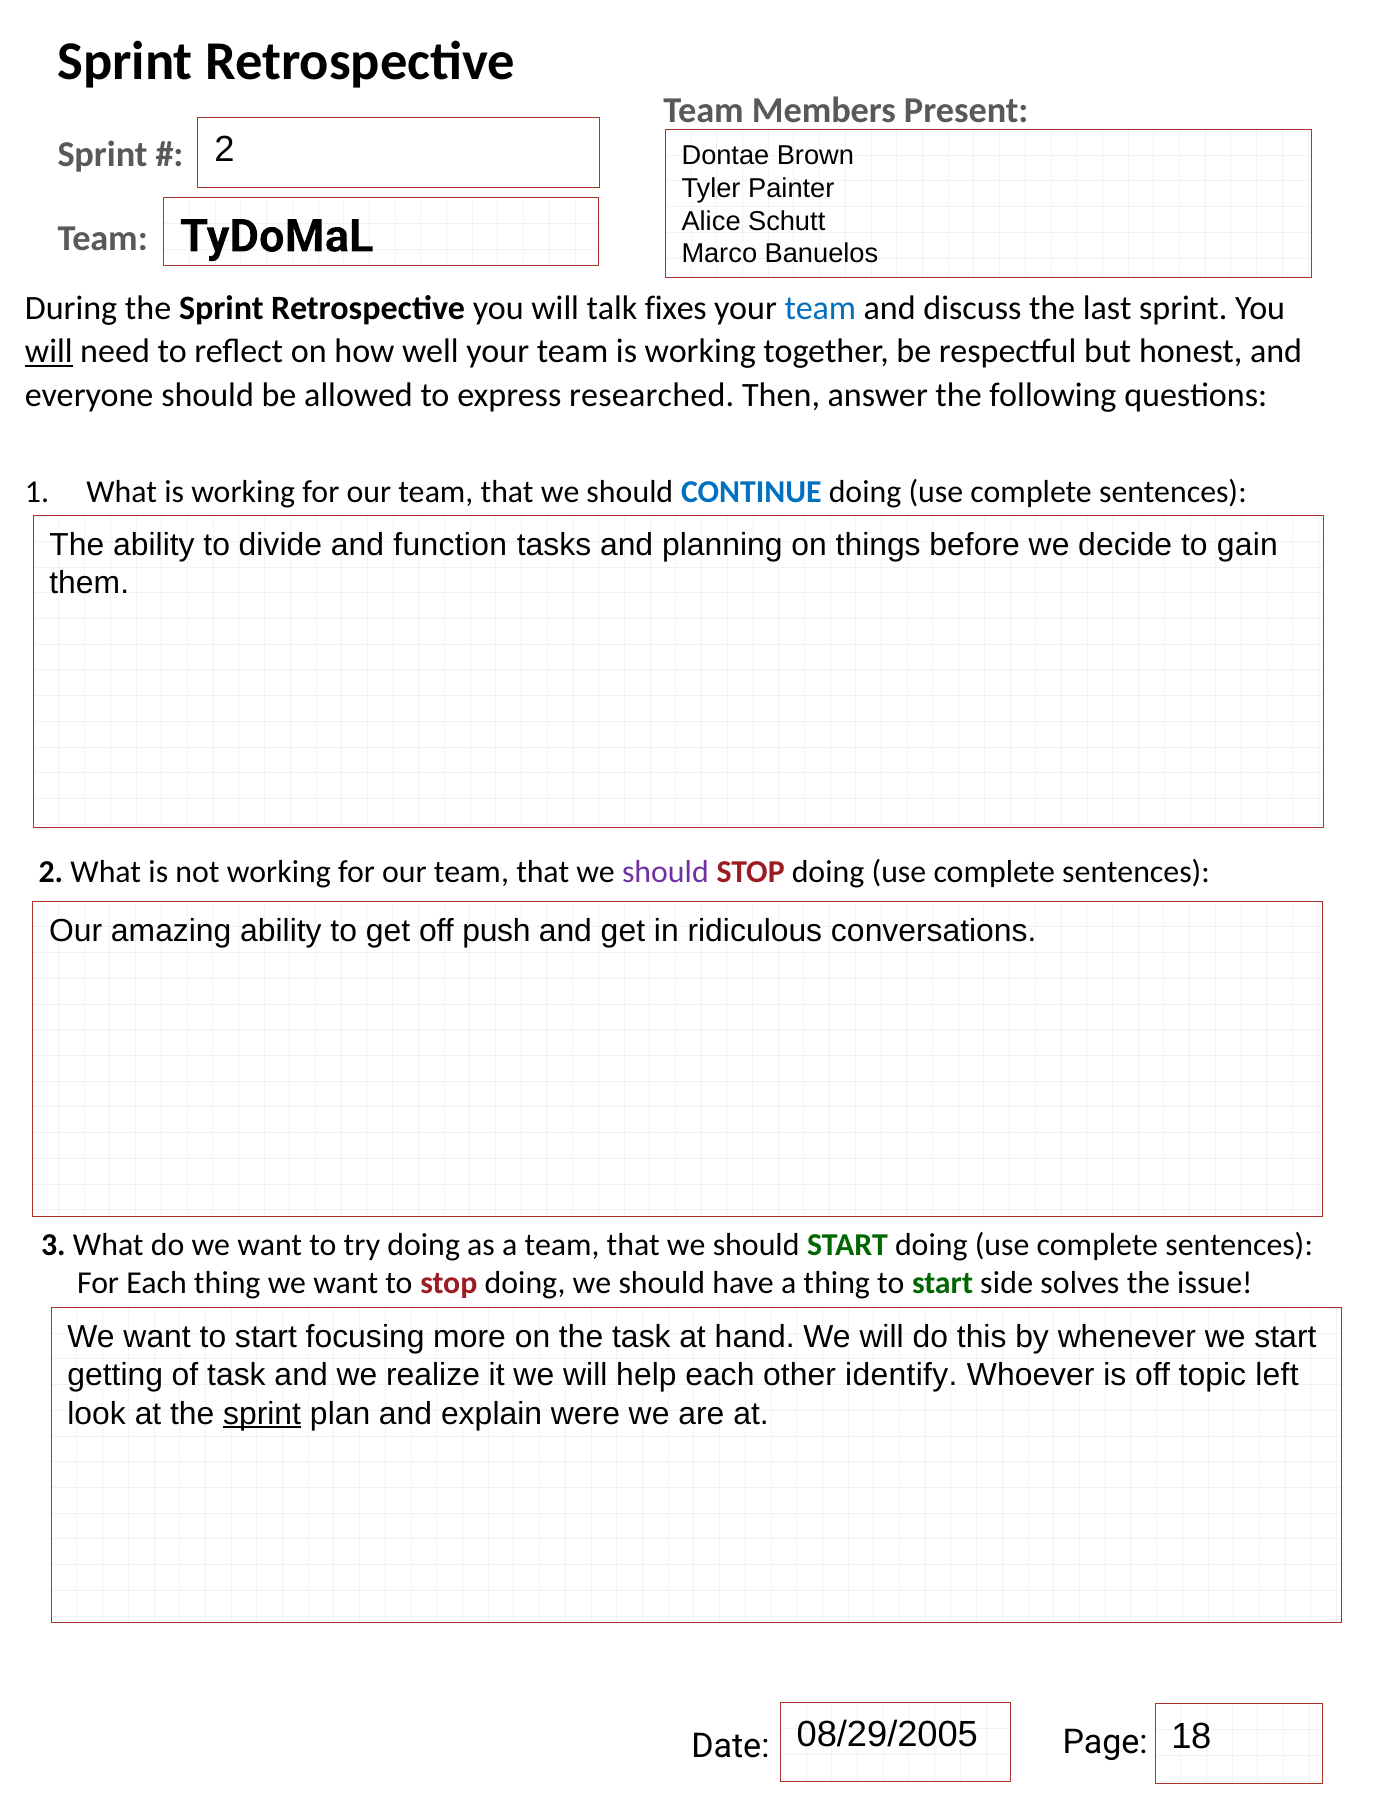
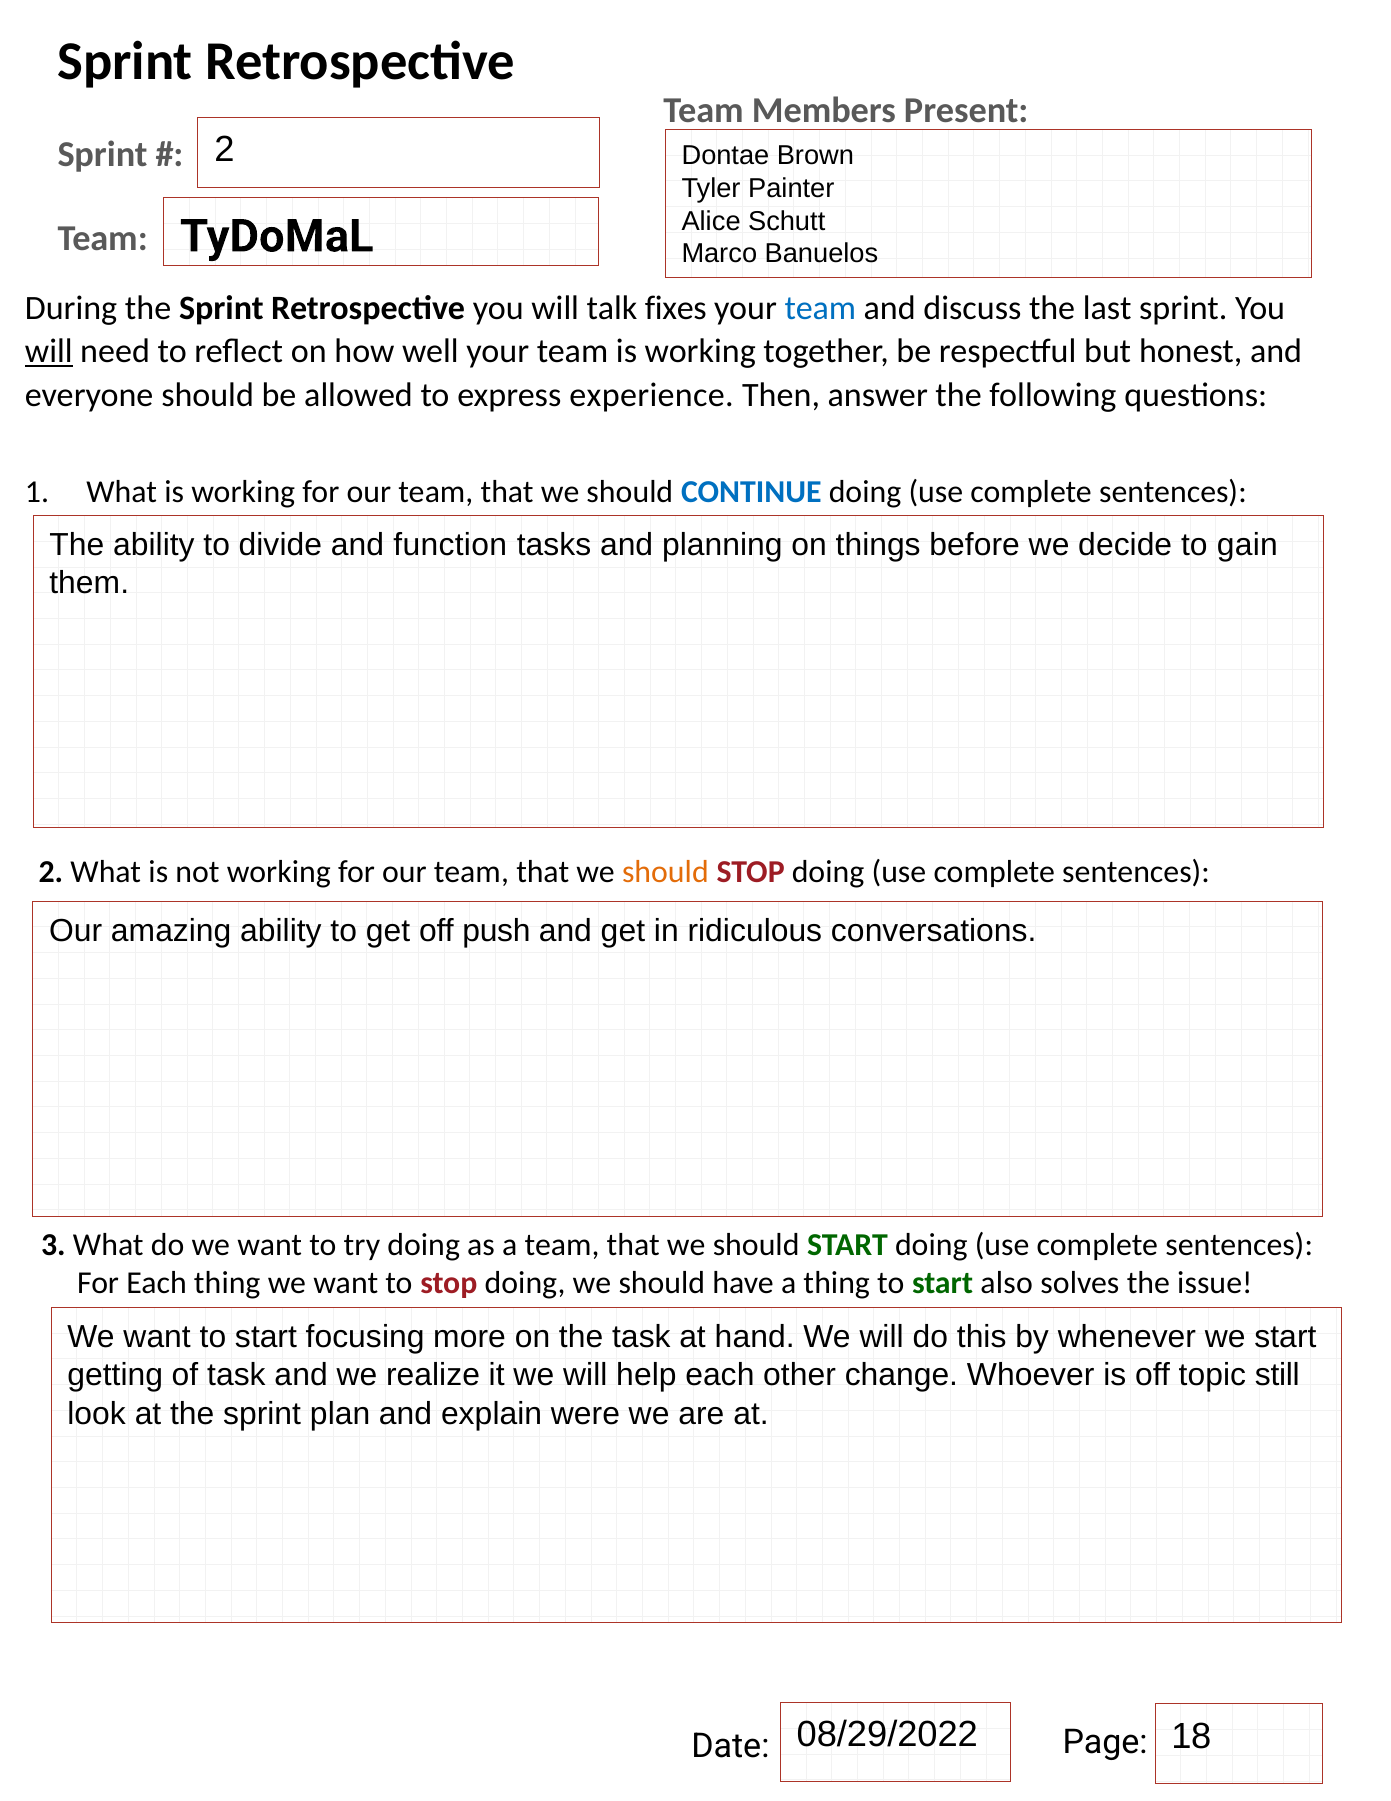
researched: researched -> experience (652, 395)
should colour: purple -> orange (665, 872)
side: side -> also (1007, 1283)
identify: identify -> change (901, 1375)
left: left -> still (1277, 1375)
sprint underline: present -> none (262, 1413)
08/29/2005: 08/29/2005 -> 08/29/2022 (887, 1734)
